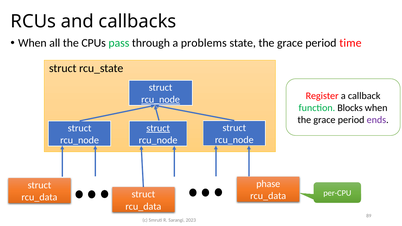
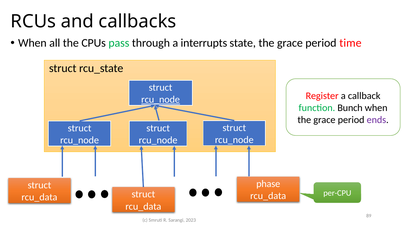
problems: problems -> interrupts (204, 43)
Blocks: Blocks -> Bunch (350, 108)
struct underline: present -> none (158, 128)
